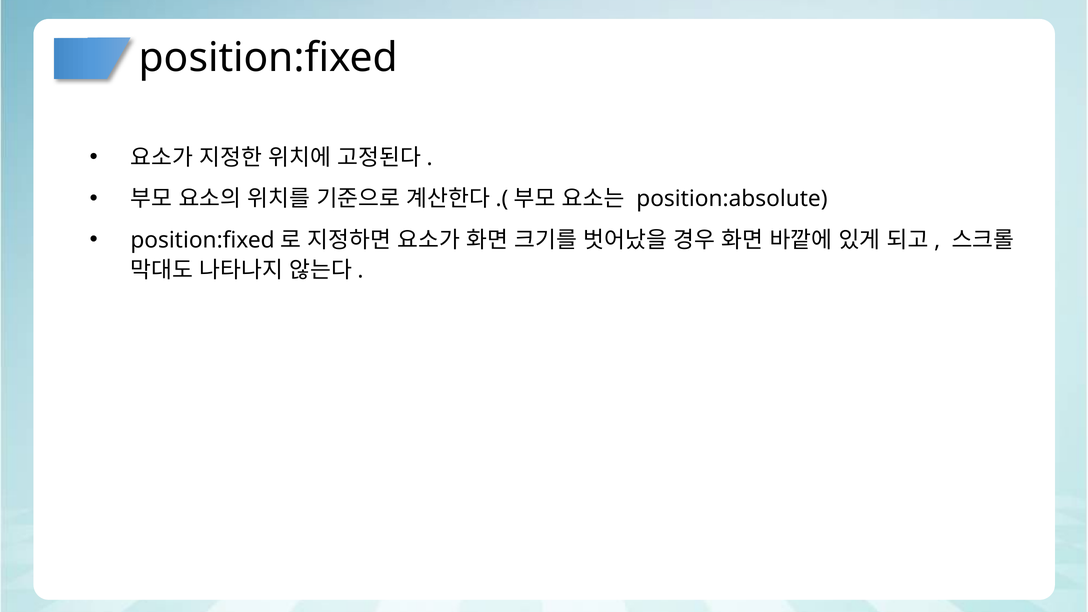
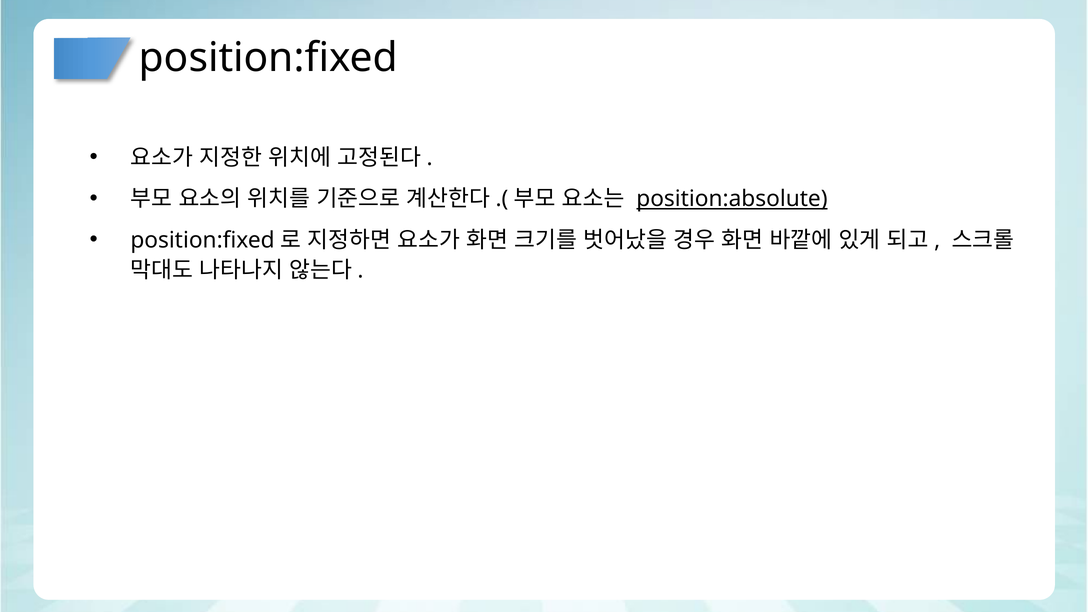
position:absolute underline: none -> present (732, 199)
